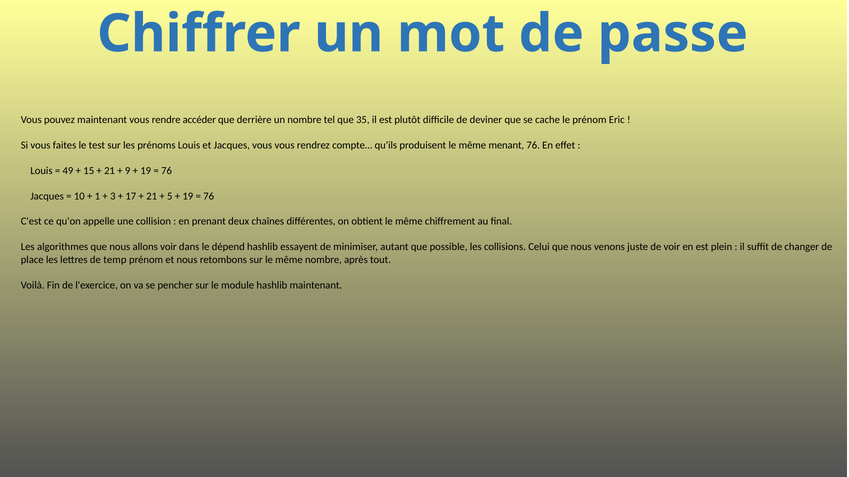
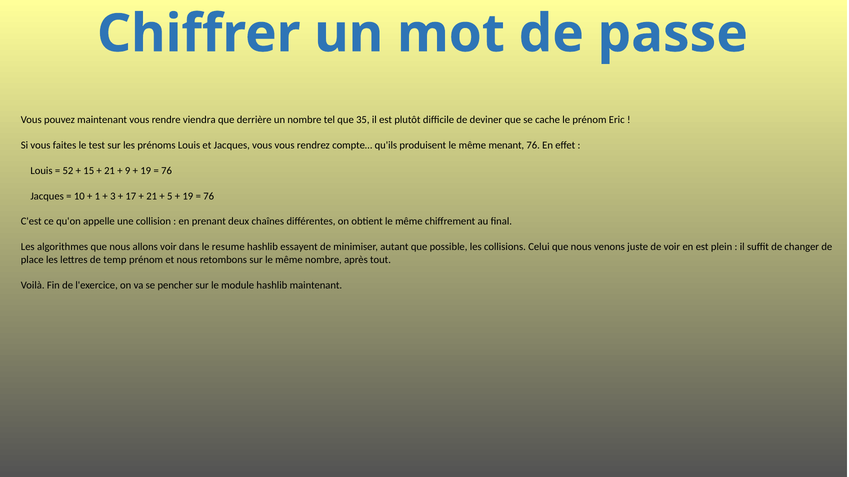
accéder: accéder -> viendra (199, 120)
49: 49 -> 52 (68, 171)
dépend: dépend -> resume (228, 247)
